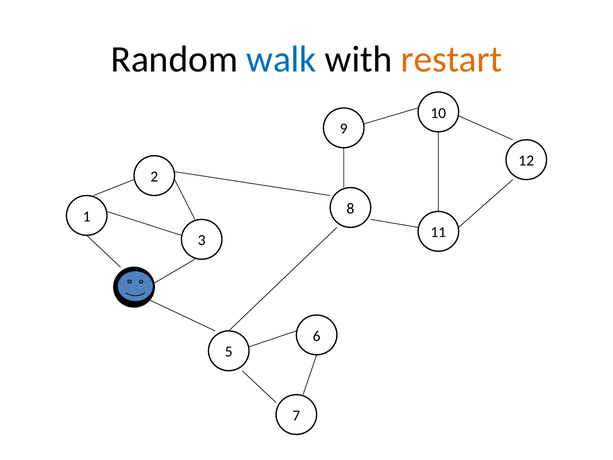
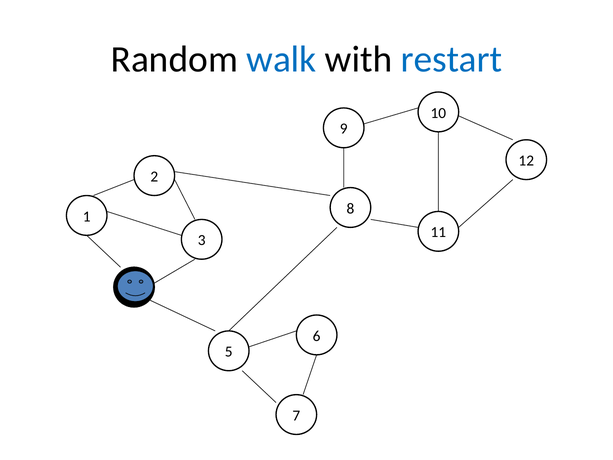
restart colour: orange -> blue (451, 59)
